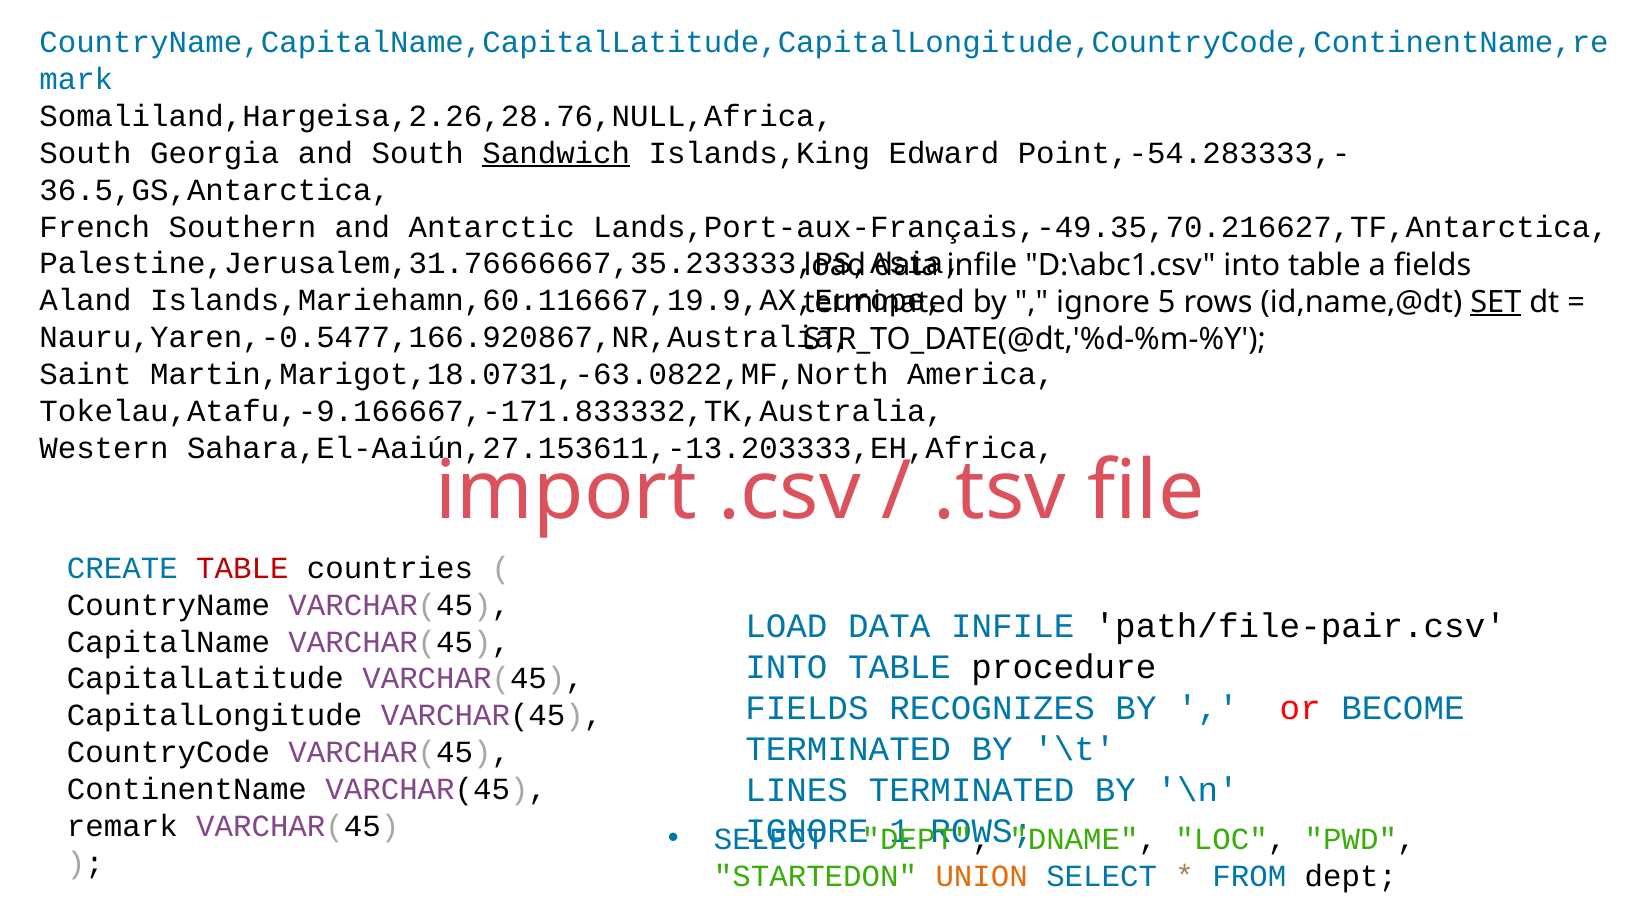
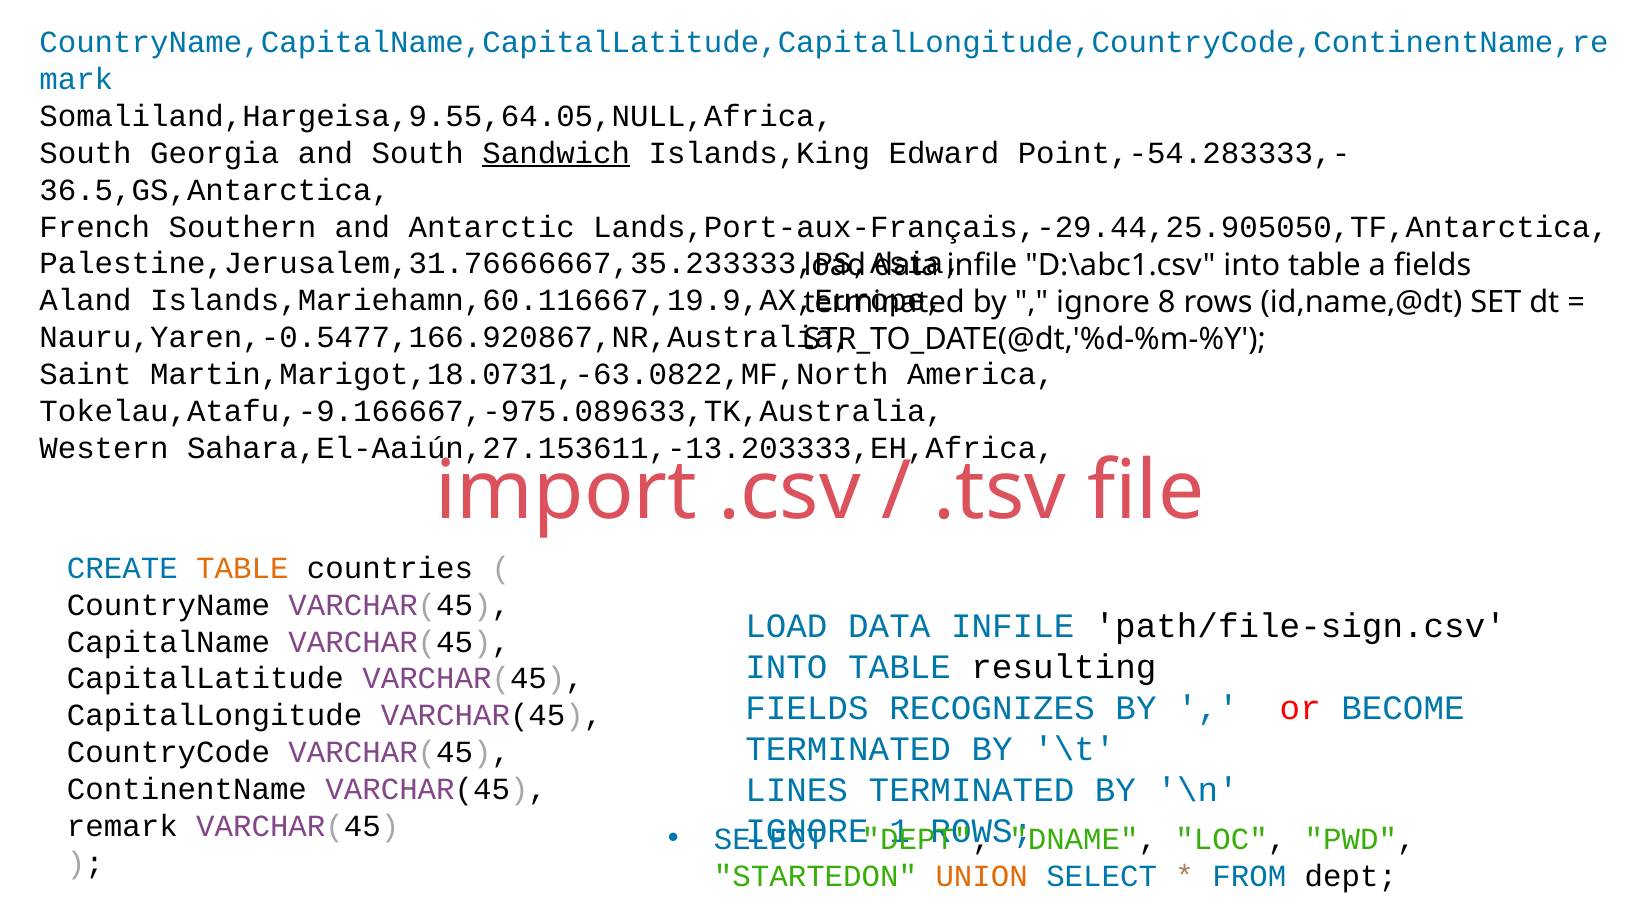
Somaliland,Hargeisa,2.26,28.76,NULL,Africa: Somaliland,Hargeisa,2.26,28.76,NULL,Africa -> Somaliland,Hargeisa,9.55,64.05,NULL,Africa (436, 116)
Lands,Port-aux-Français,-49.35,70.216627,TF,Antarctica: Lands,Port-aux-Français,-49.35,70.216627,TF,Antarctica -> Lands,Port-aux-Français,-29.44,25.905050,TF,Antarctica (1101, 227)
5: 5 -> 8 (1167, 302)
SET underline: present -> none (1496, 302)
Tokelau,Atafu,-9.166667,-171.833332,TK,Australia: Tokelau,Atafu,-9.166667,-171.833332,TK,Australia -> Tokelau,Atafu,-9.166667,-975.089633,TK,Australia (492, 412)
TABLE colour: red -> orange (242, 568)
path/file-pair.csv: path/file-pair.csv -> path/file-sign.csv (1300, 626)
procedure: procedure -> resulting (1064, 667)
